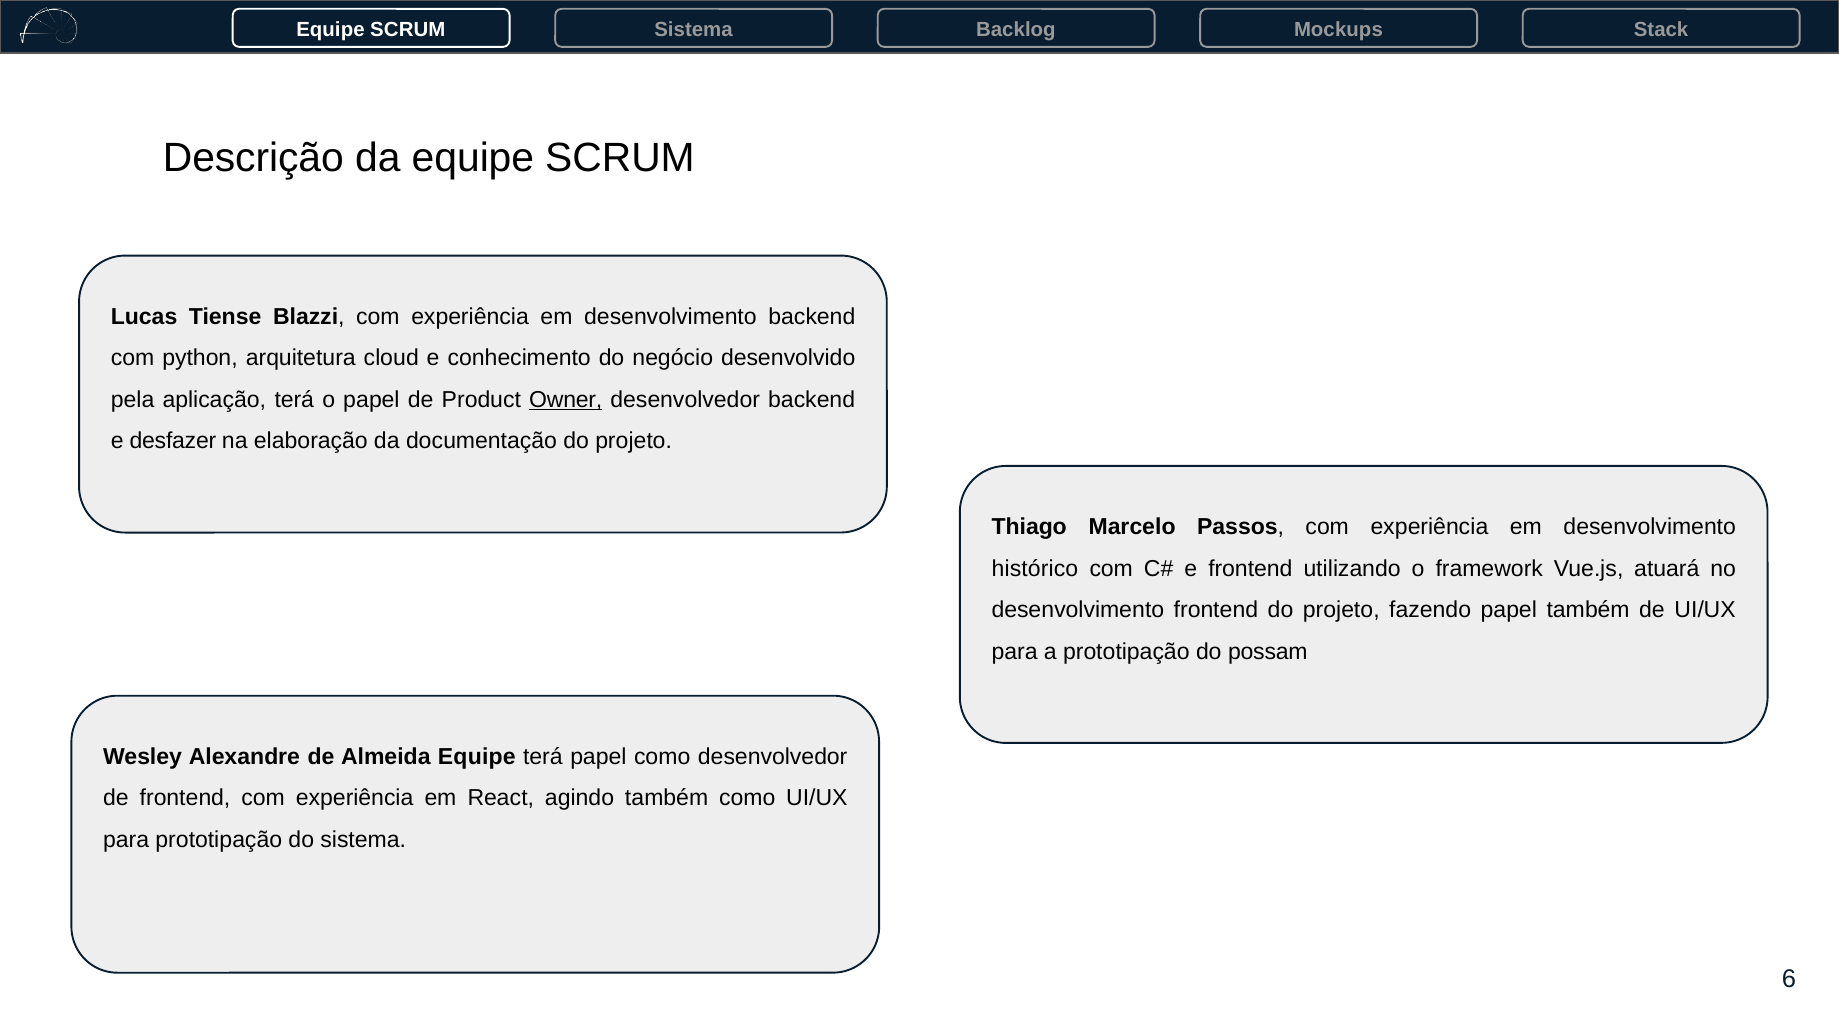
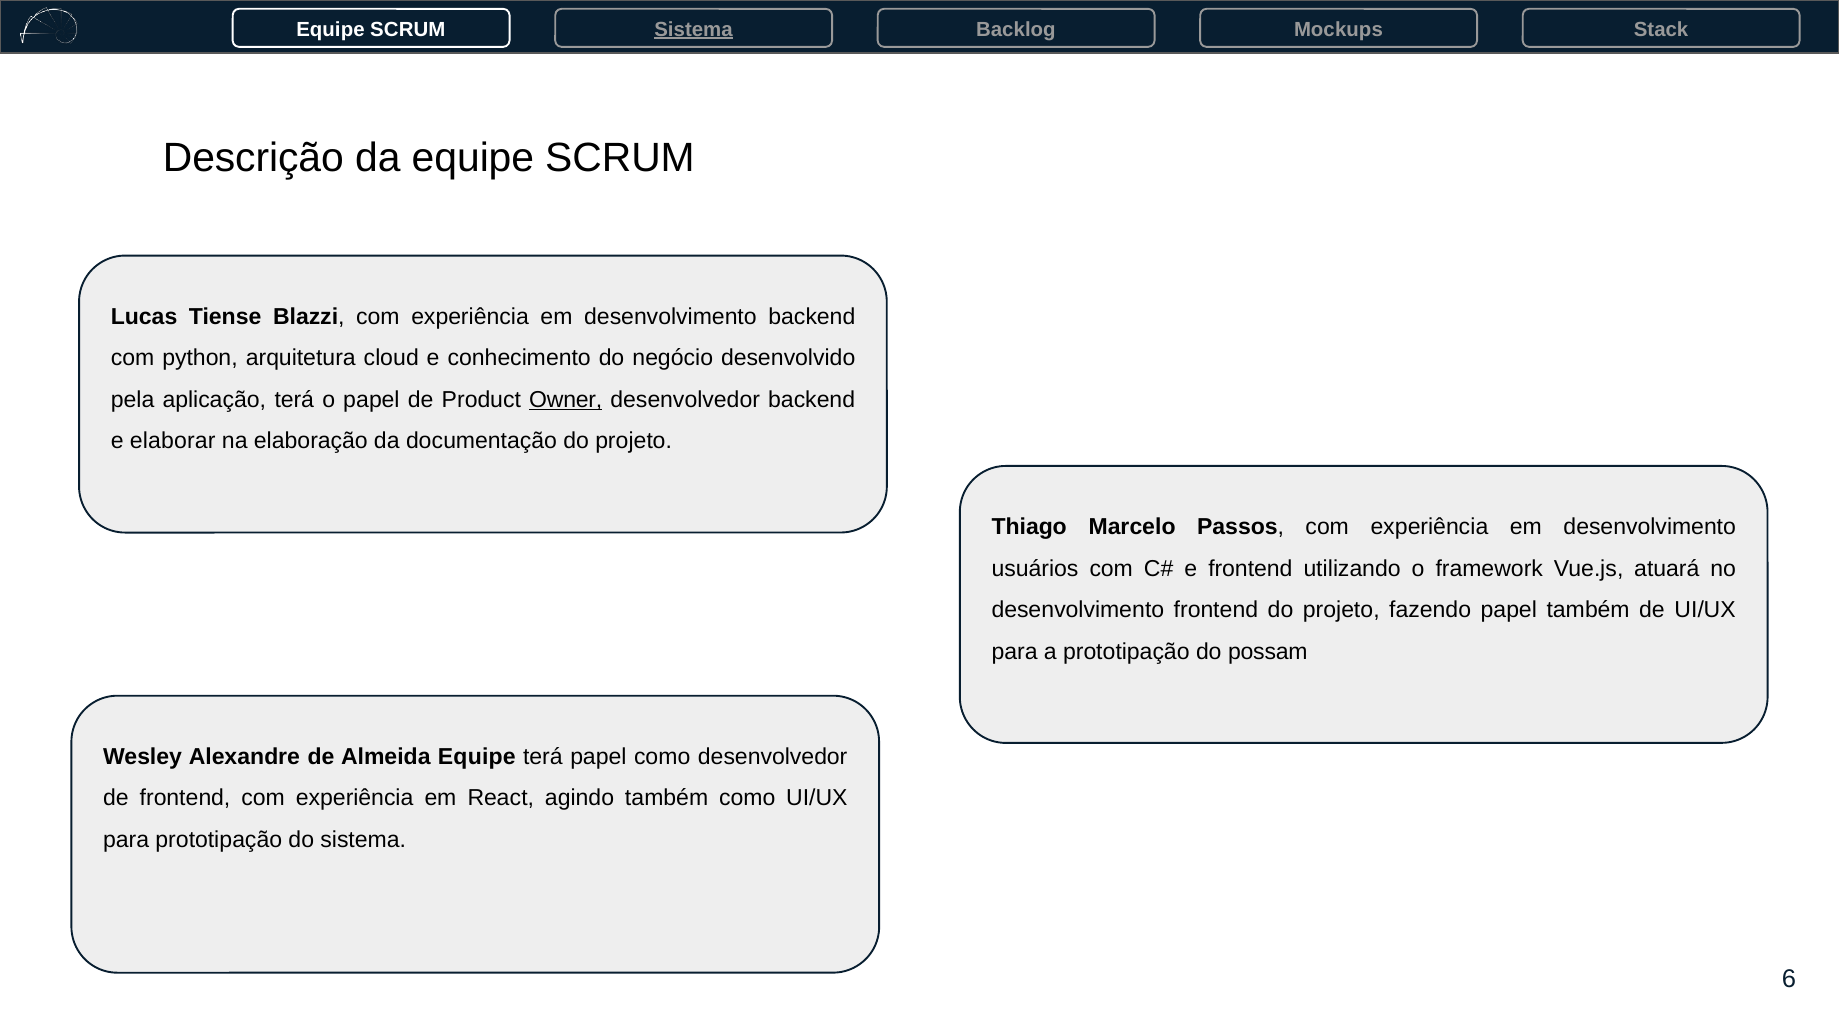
Sistema underline: none -> present (694, 29)
desfazer: desfazer -> elaborar (173, 441)
histórico: histórico -> usuários (1035, 568)
